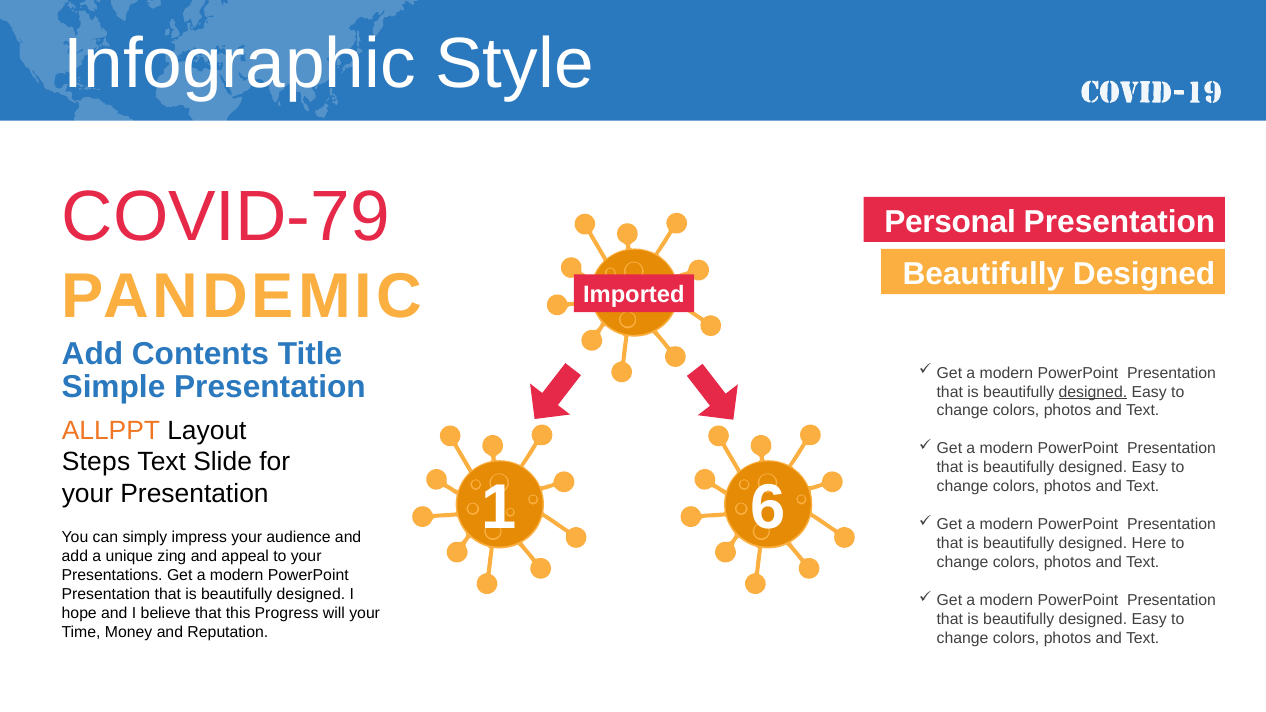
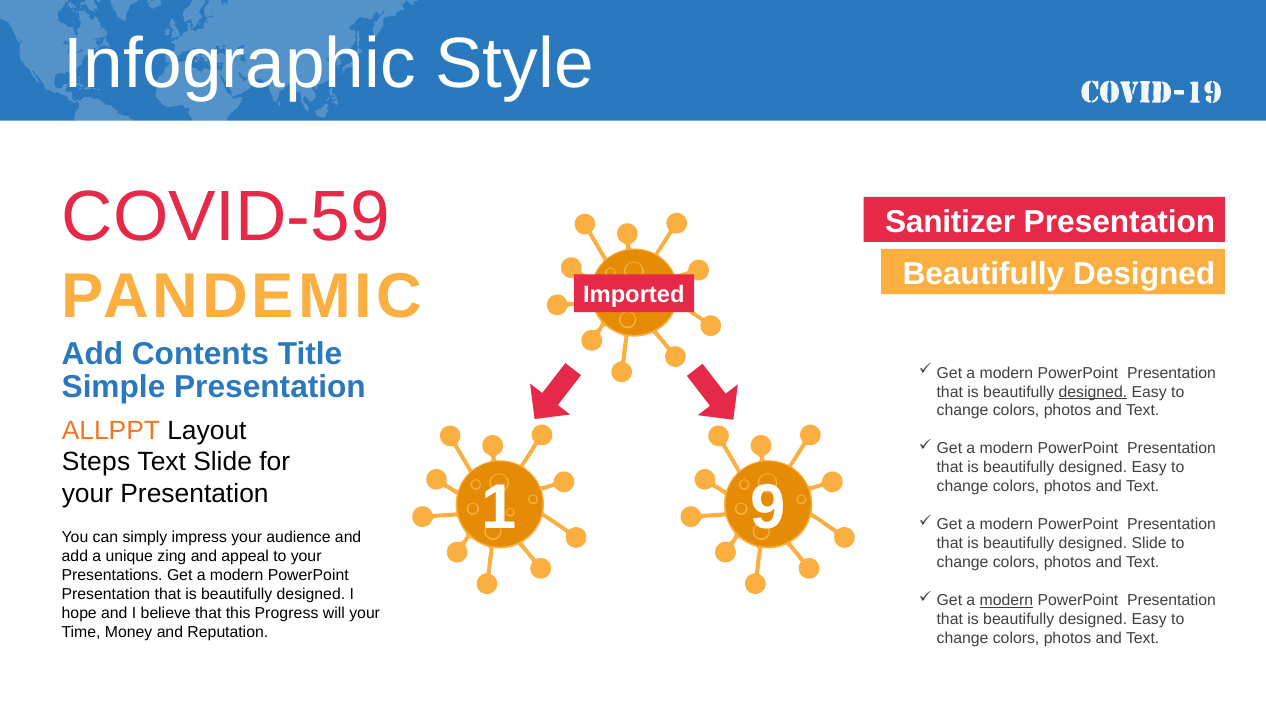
COVID-79: COVID-79 -> COVID-59 (226, 217)
Personal: Personal -> Sanitizer (950, 222)
6: 6 -> 9 (768, 508)
designed Here: Here -> Slide (1149, 544)
modern underline: none -> present (1006, 601)
